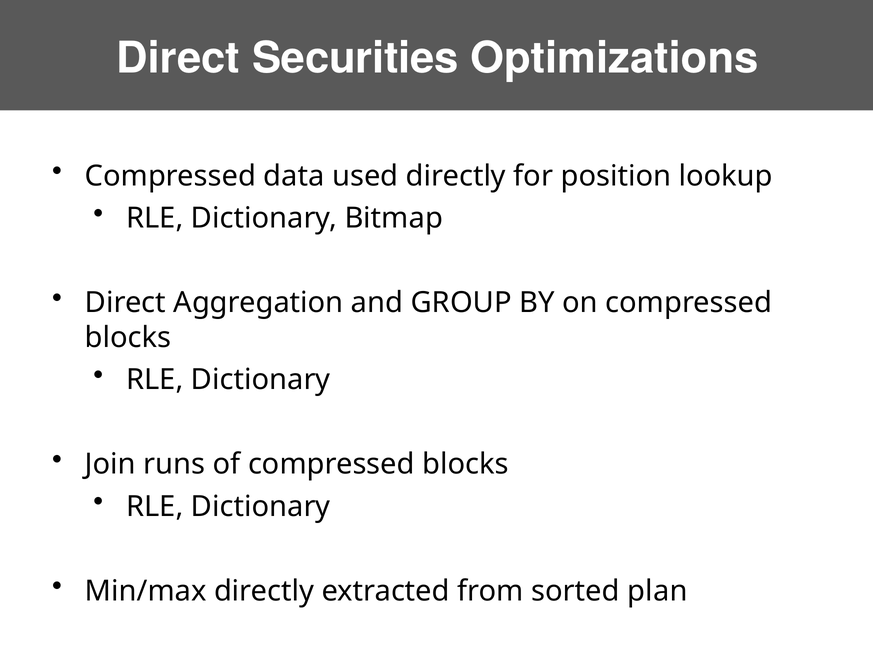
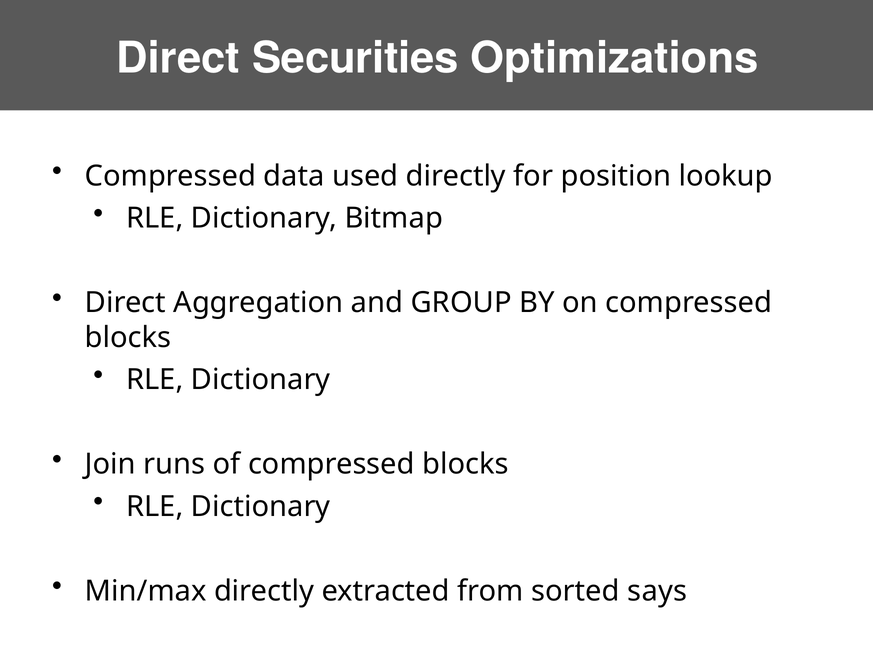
plan: plan -> says (657, 591)
